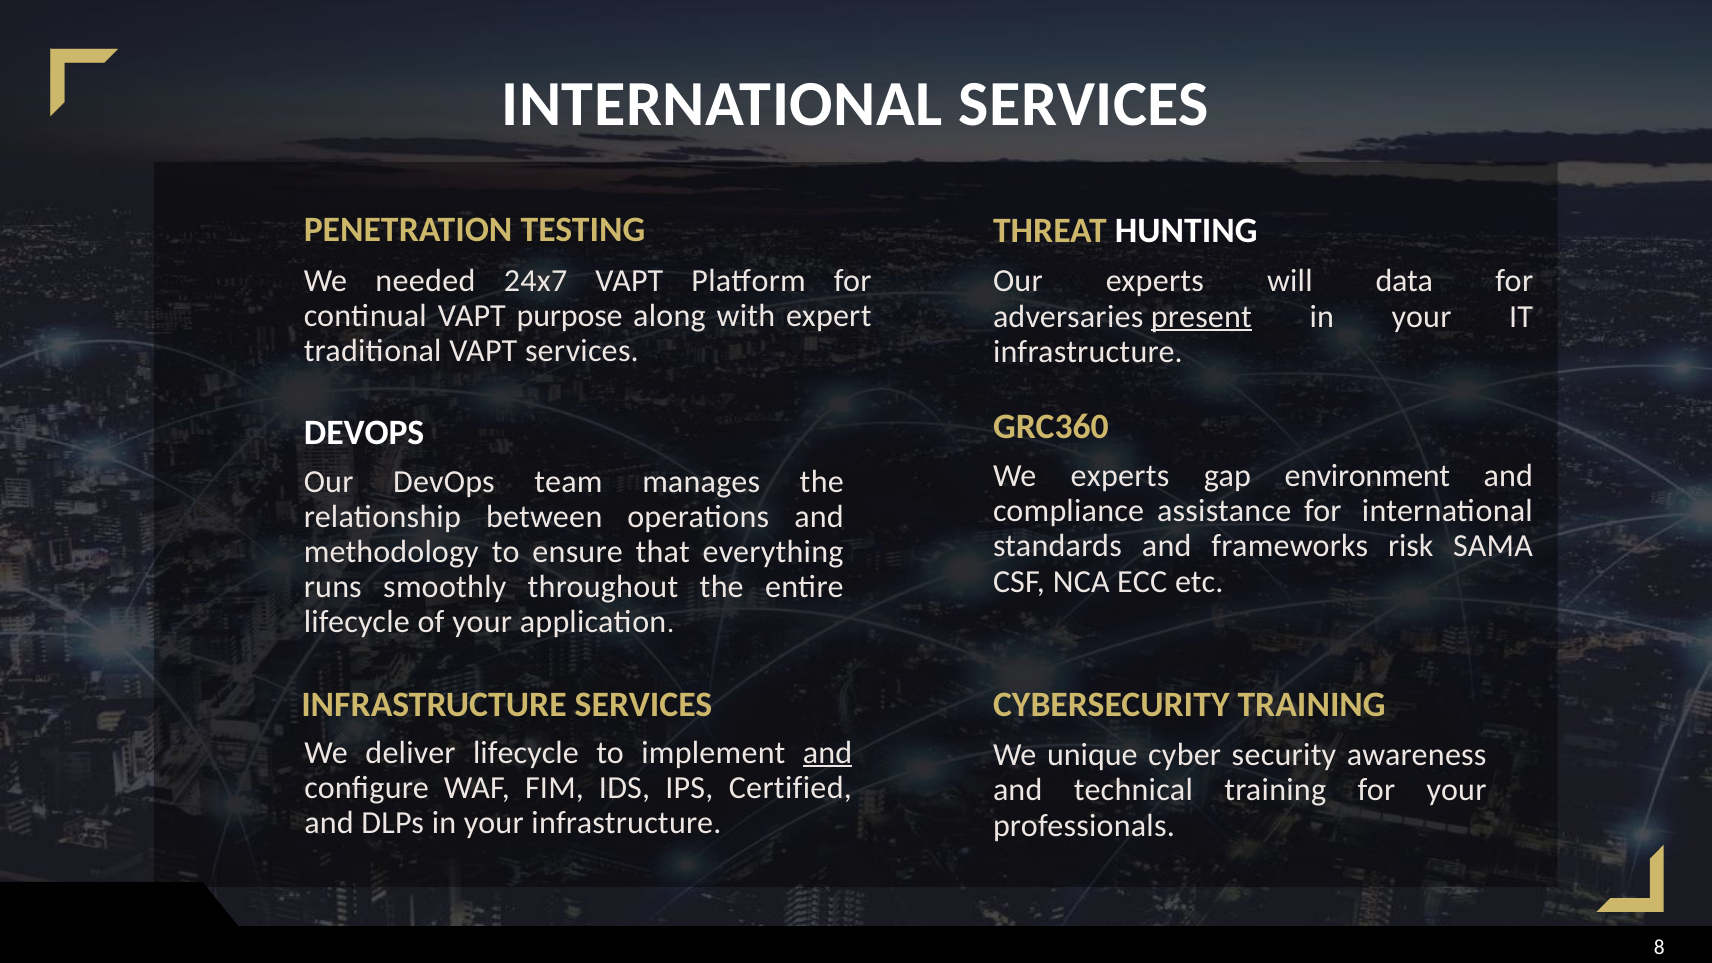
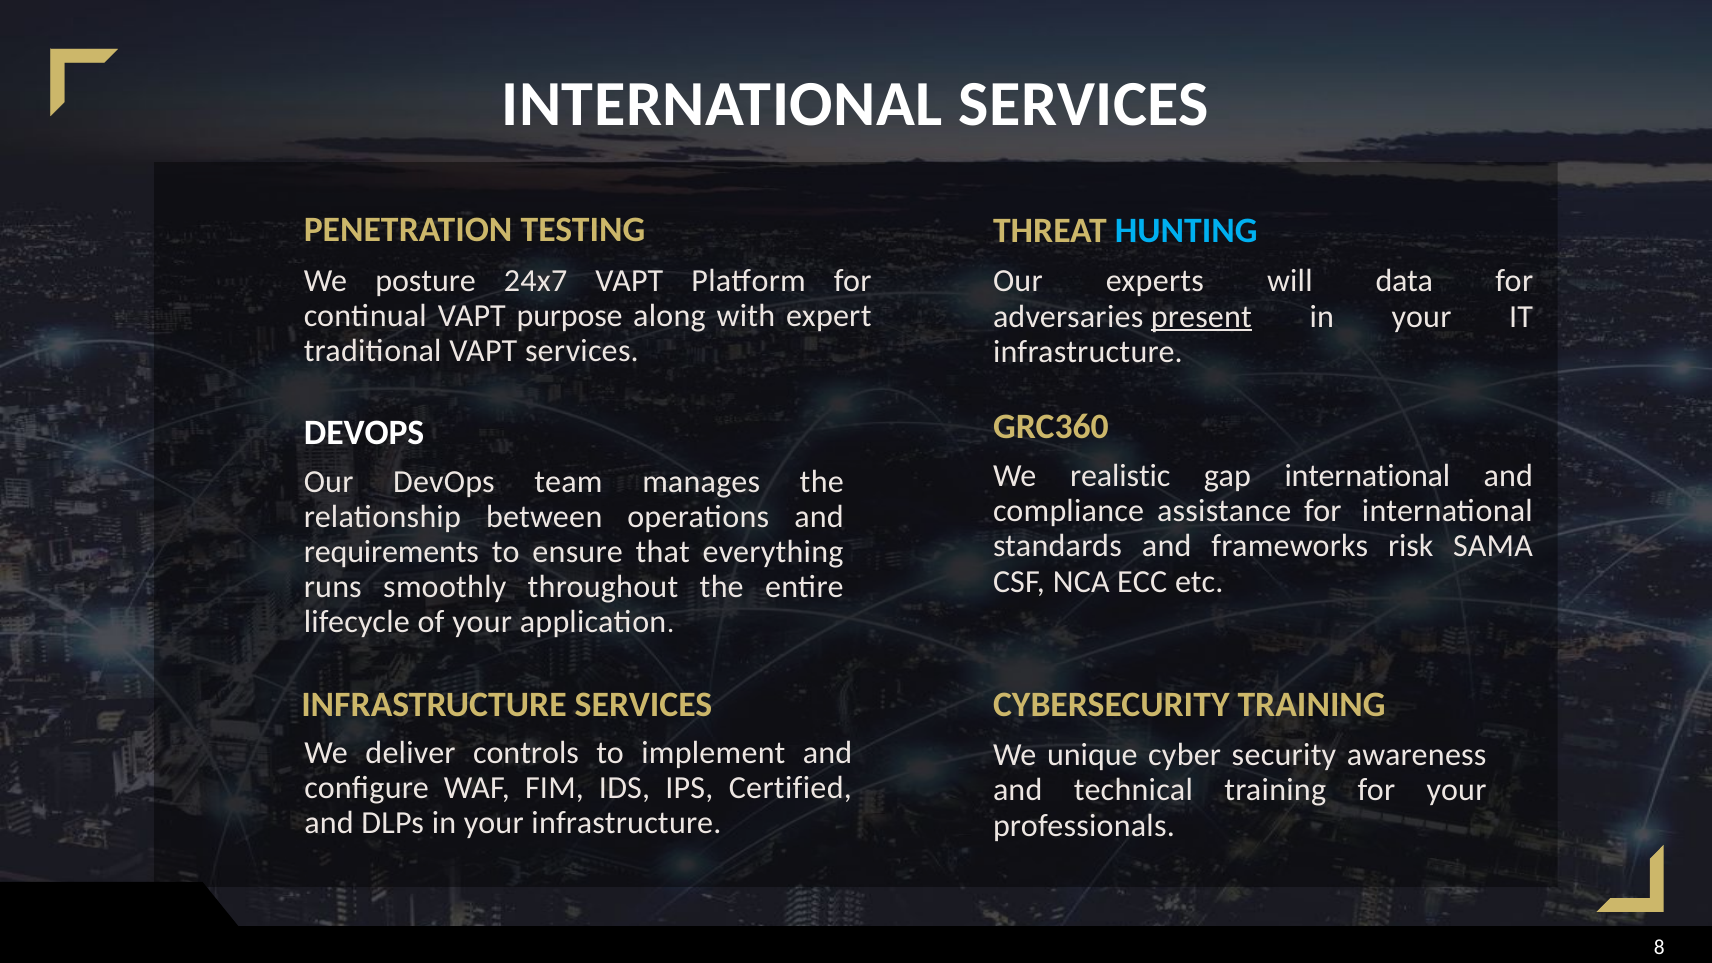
HUNTING colour: white -> light blue (1186, 230)
needed: needed -> posture (426, 281)
We experts: experts -> realistic (1120, 476)
gap environment: environment -> international (1367, 476)
methodology: methodology -> requirements (391, 552)
deliver lifecycle: lifecycle -> controls (526, 753)
and underline: present -> none (828, 753)
